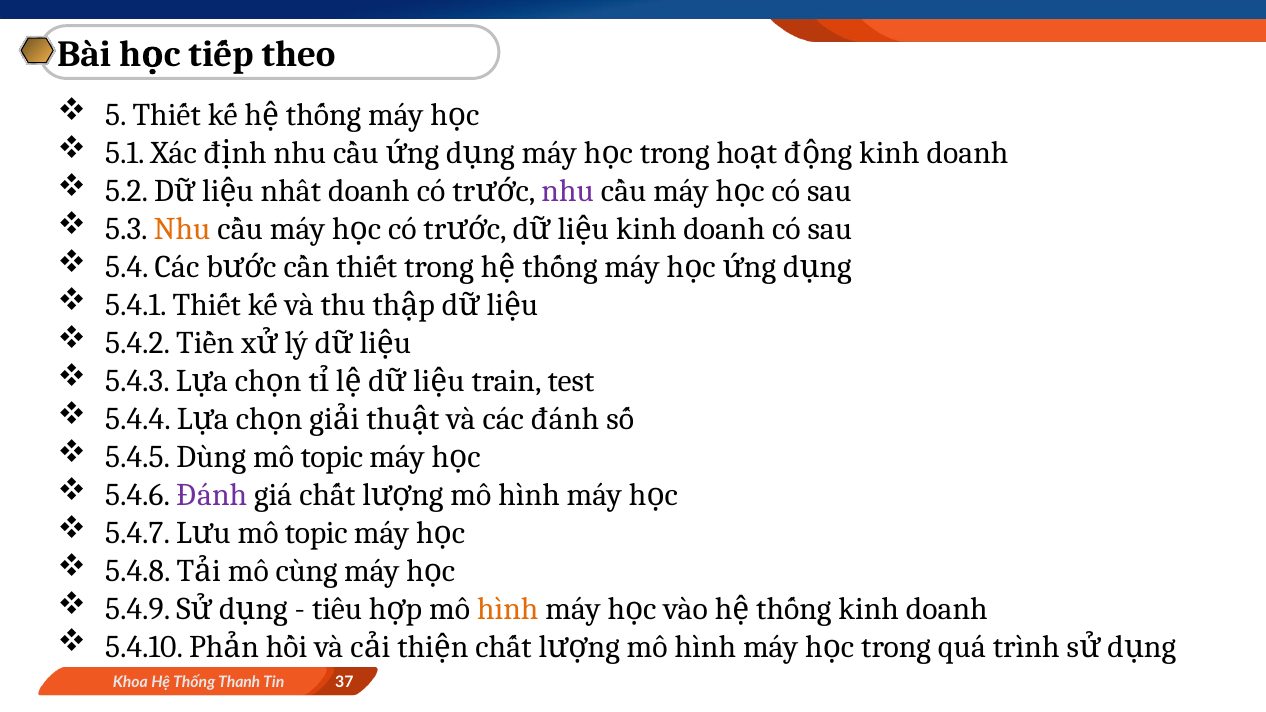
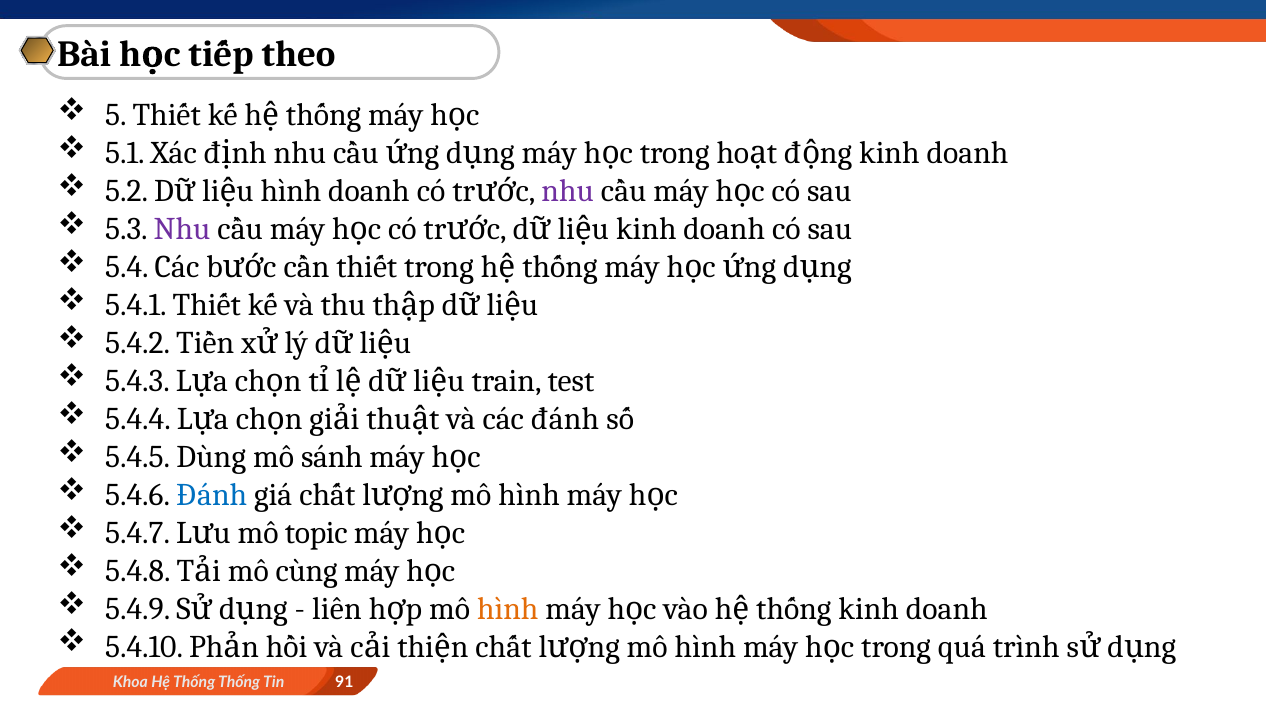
nhất: nhất -> hình (291, 191)
Nhu colour: orange -> purple (182, 229)
topic: topic -> sánh (332, 457)
Đánh colour: purple -> blue (212, 495)
tiêu: tiêu -> liên (337, 609)
Thống Thanh: Thanh -> Thống (239, 682)
37: 37 -> 91 (344, 682)
